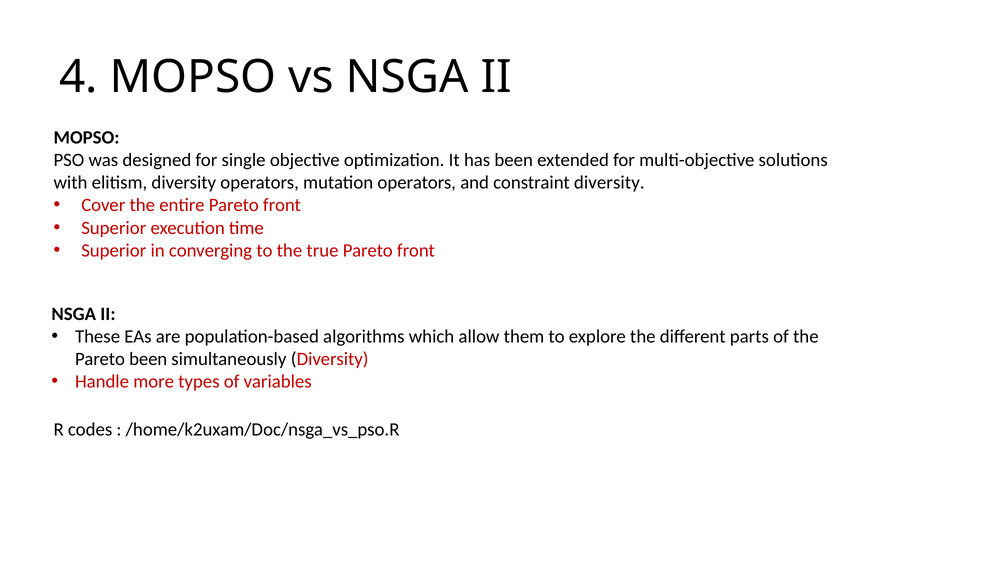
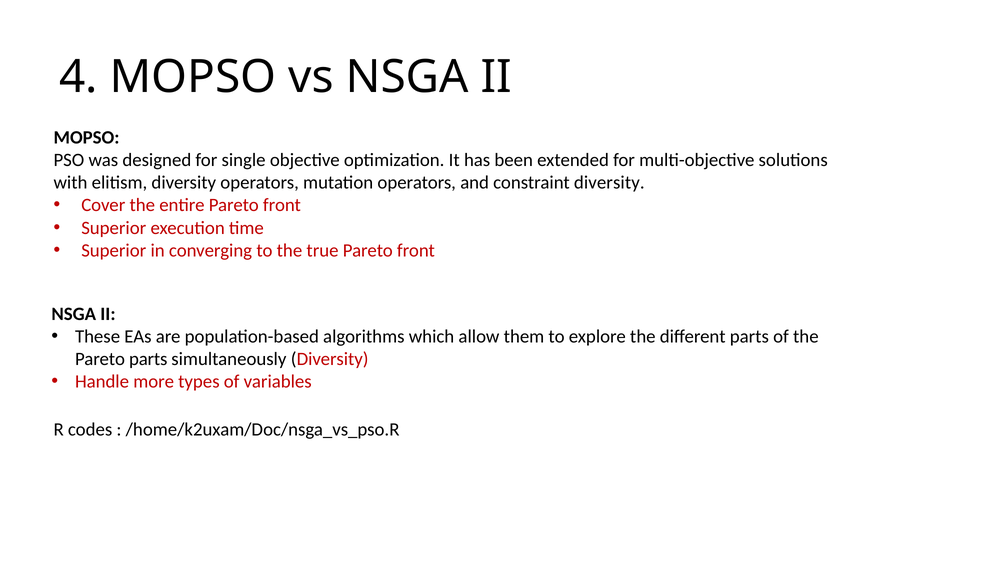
Pareto been: been -> parts (148, 359)
